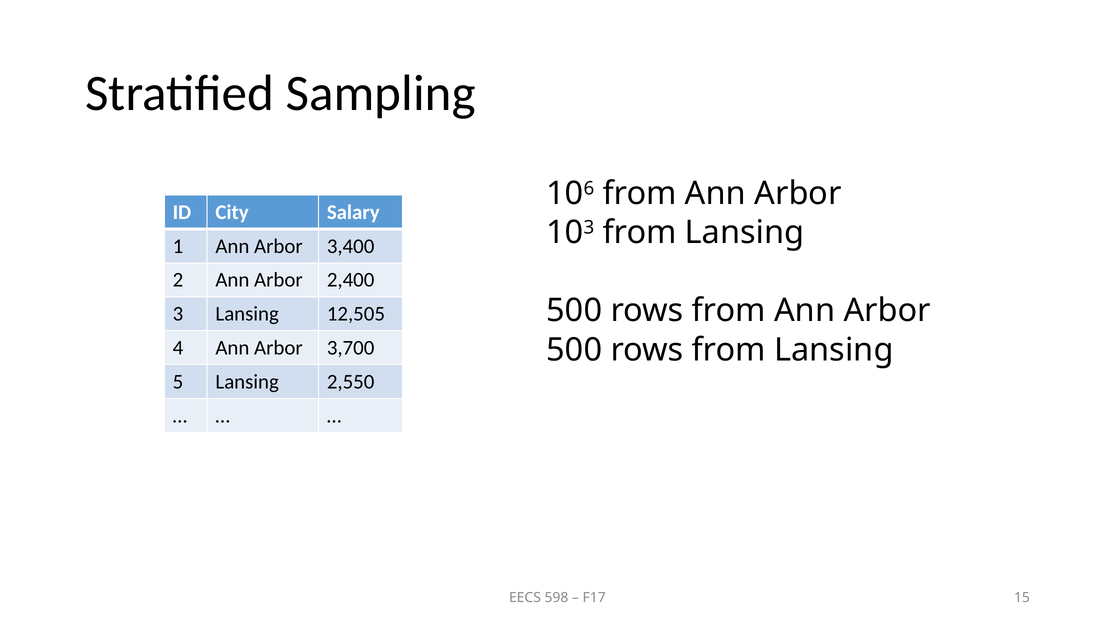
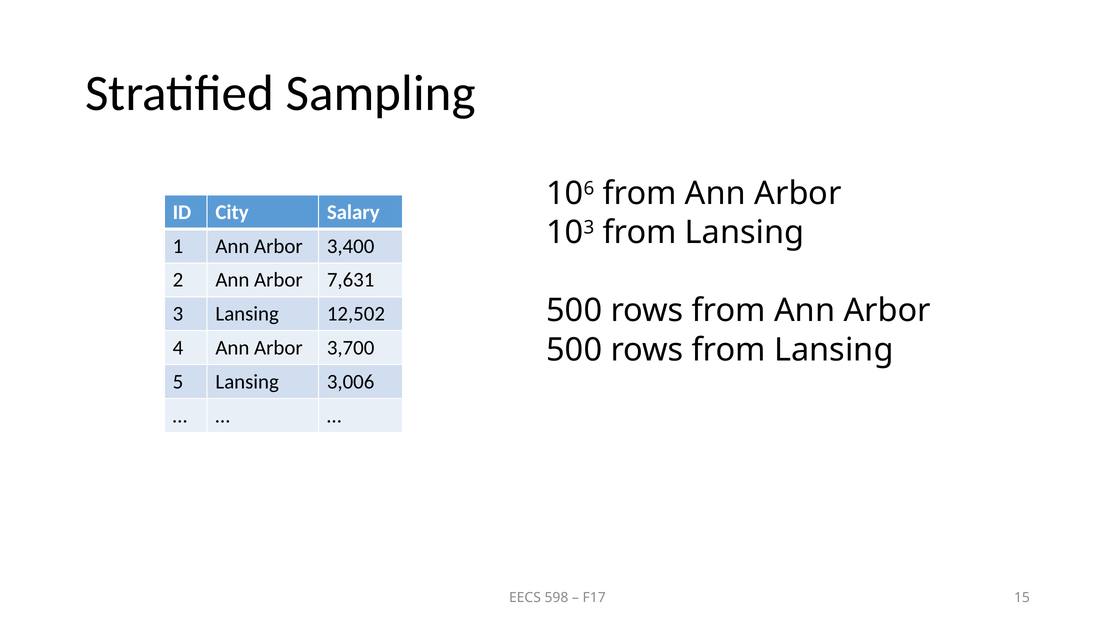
2,400: 2,400 -> 7,631 (351, 280)
12,505: 12,505 -> 12,502 (356, 314)
2,550: 2,550 -> 3,006 (351, 382)
